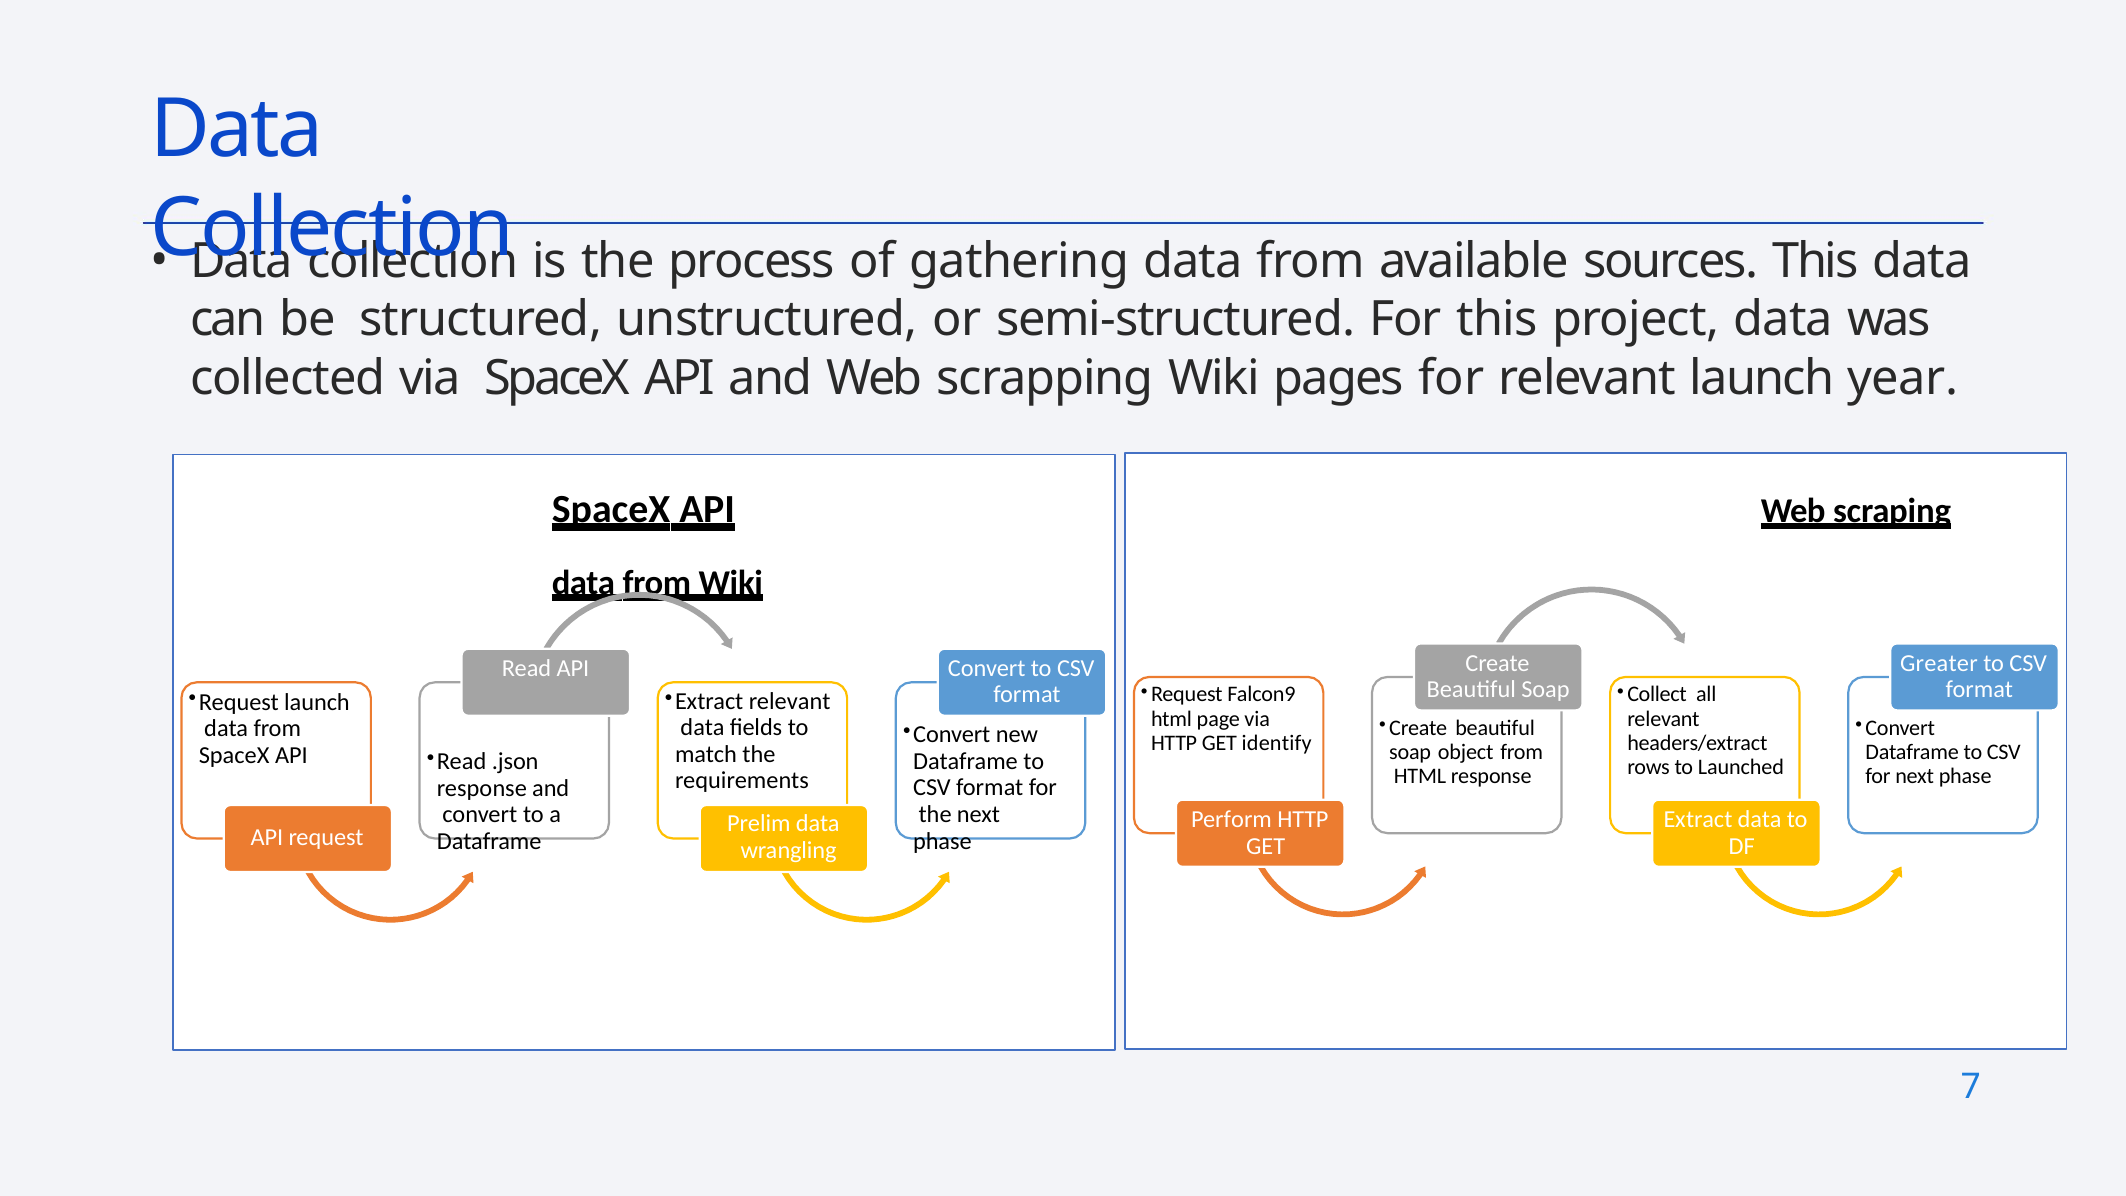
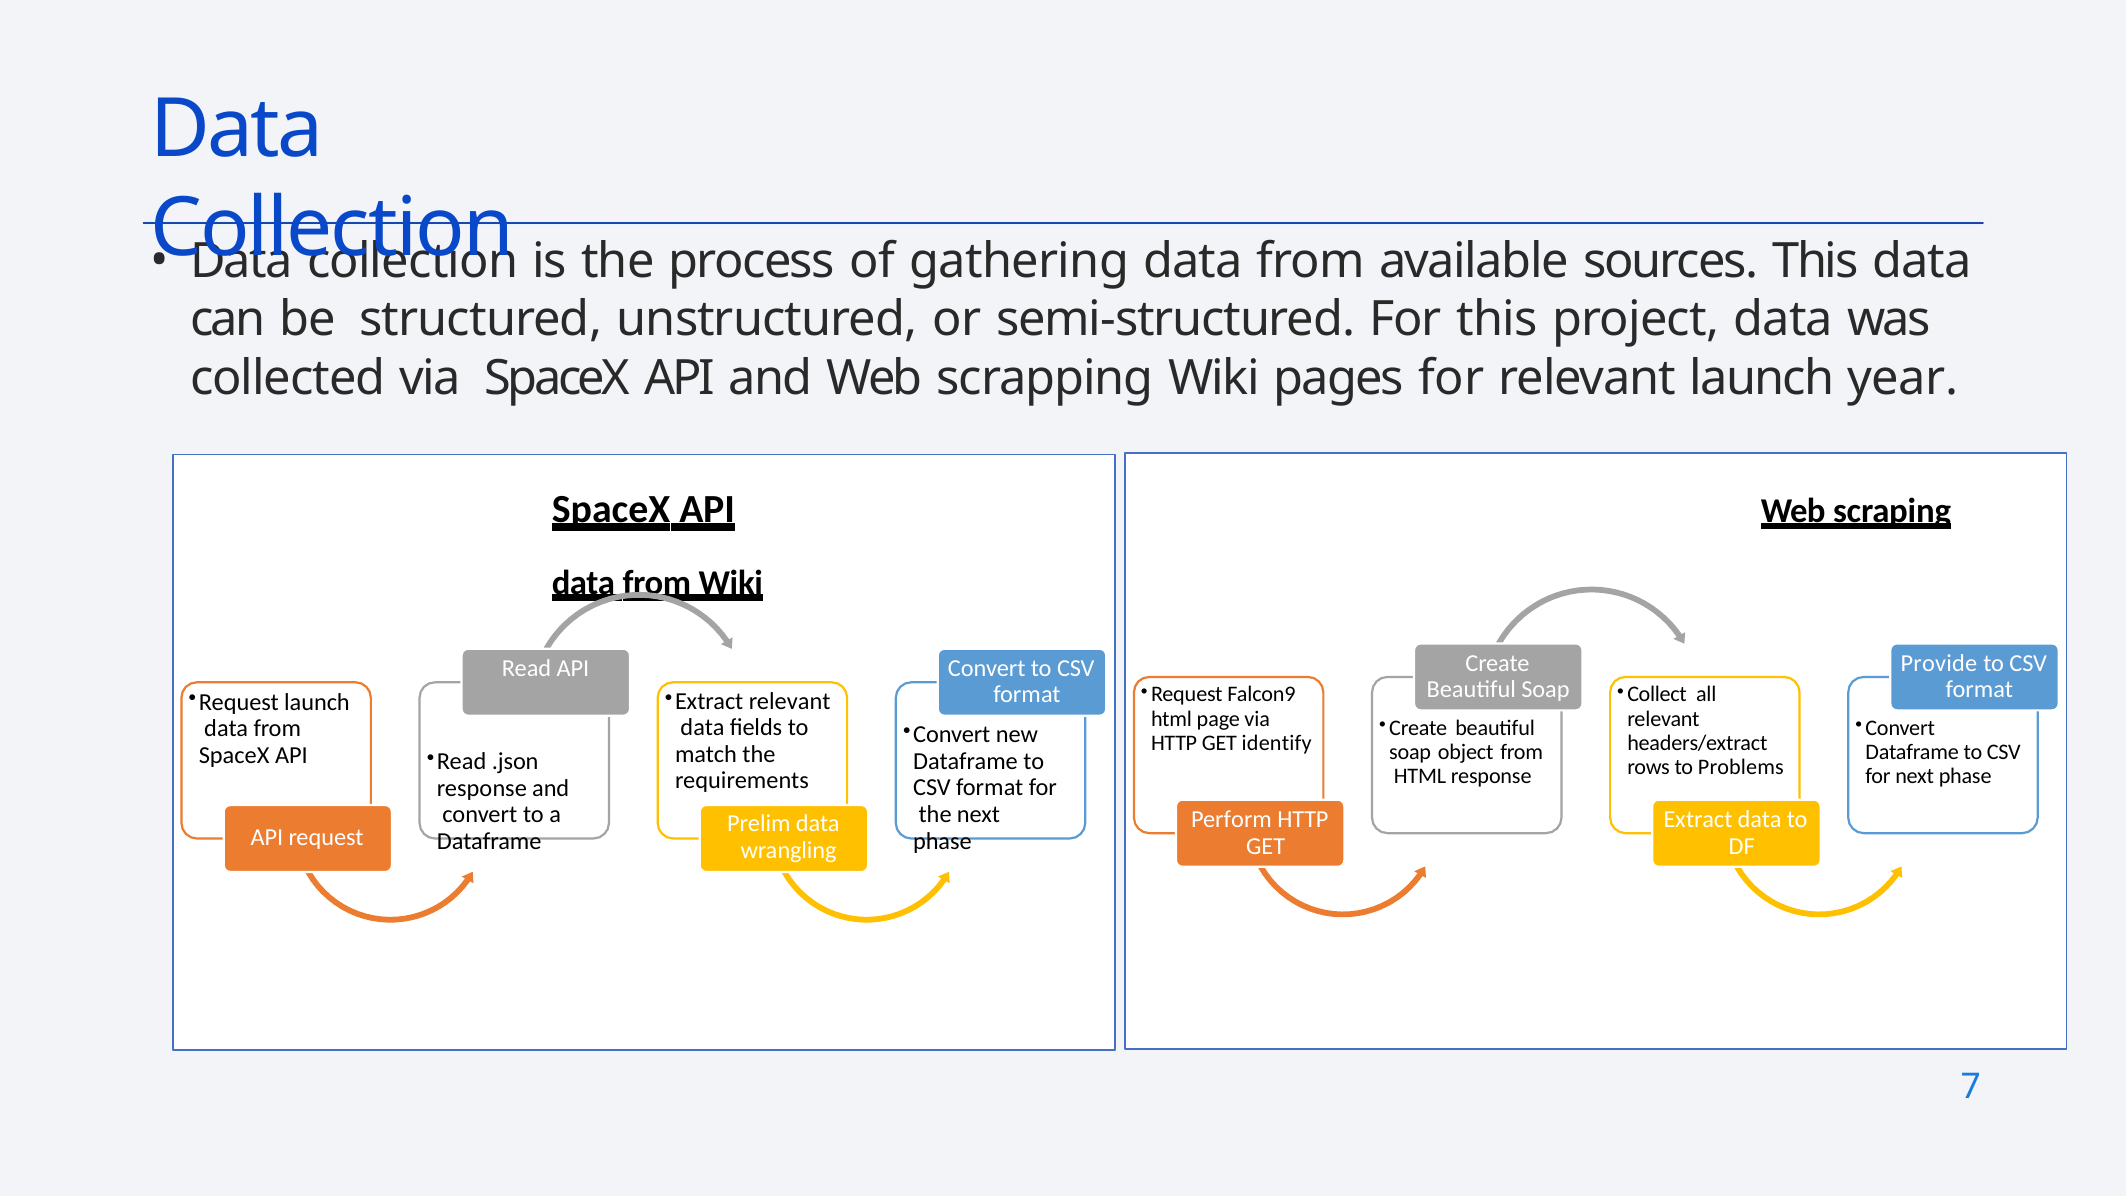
Greater: Greater -> Provide (1939, 663)
Launched: Launched -> Problems (1741, 767)
